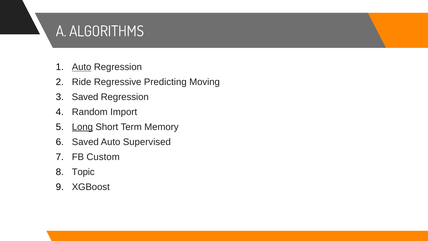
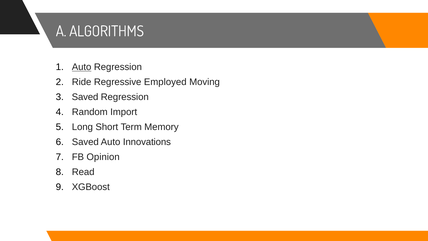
Predicting: Predicting -> Employed (165, 82)
Long underline: present -> none (82, 127)
Supervised: Supervised -> Innovations (147, 142)
Custom: Custom -> Opinion (103, 157)
Topic: Topic -> Read (83, 172)
